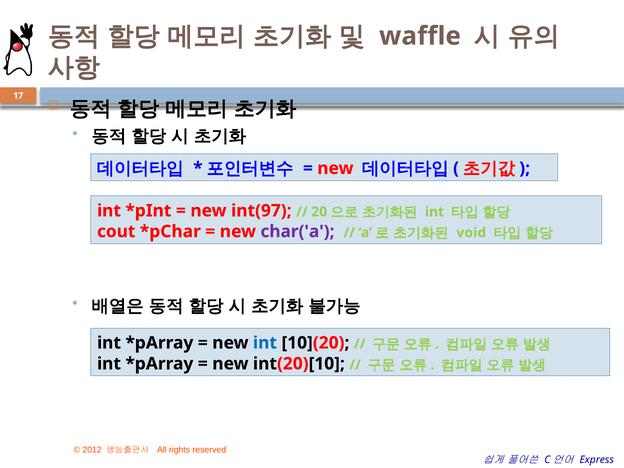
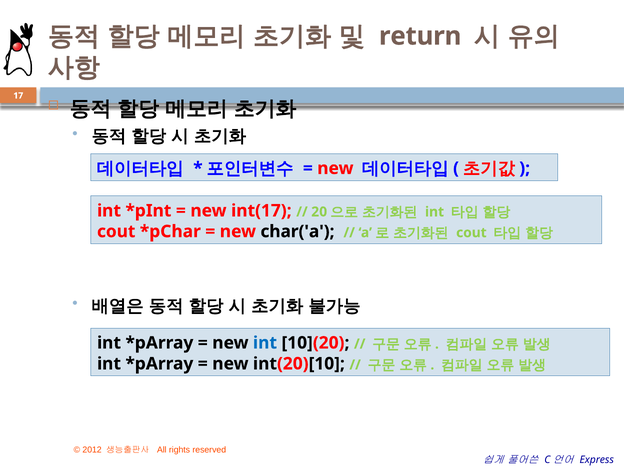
waffle: waffle -> return (420, 36)
int(97: int(97 -> int(17 (261, 211)
char('a colour: purple -> black (297, 231)
void: void -> cout (471, 233)
